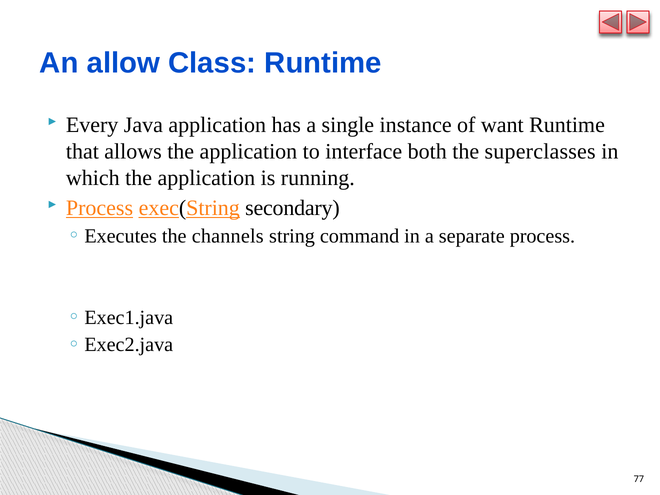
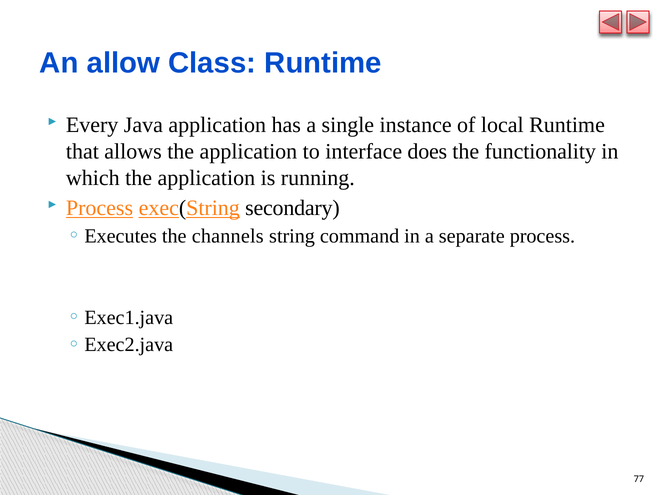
want: want -> local (502, 125)
both: both -> does (427, 151)
superclasses: superclasses -> functionality (540, 151)
